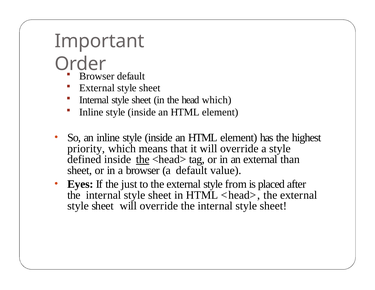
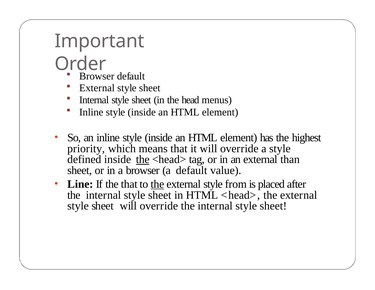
head which: which -> menus (217, 100)
Eyes: Eyes -> Line (80, 184)
the just: just -> that (129, 184)
the underline: none -> present (157, 184)
